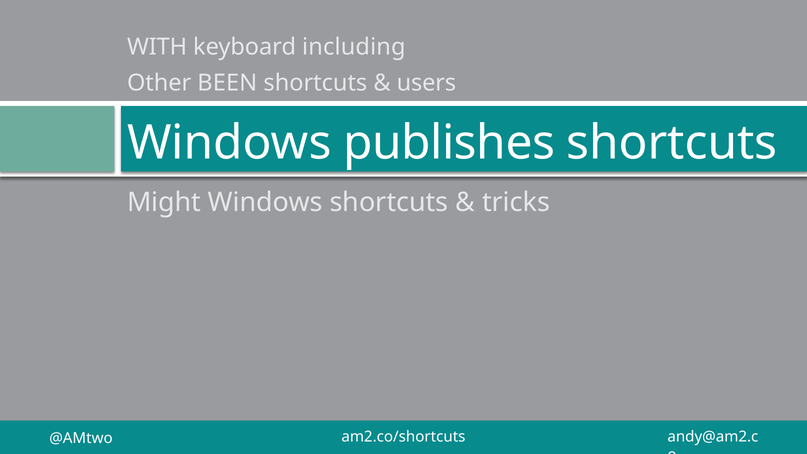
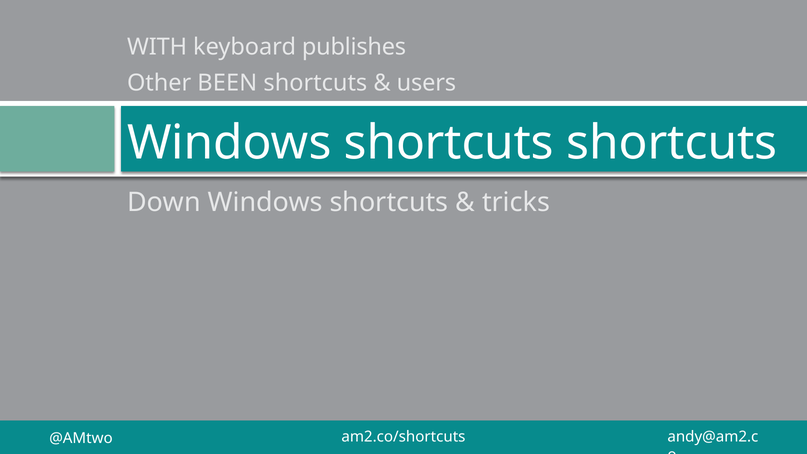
including: including -> publishes (354, 47)
publishes: publishes -> shortcuts (449, 143)
Might: Might -> Down (164, 203)
